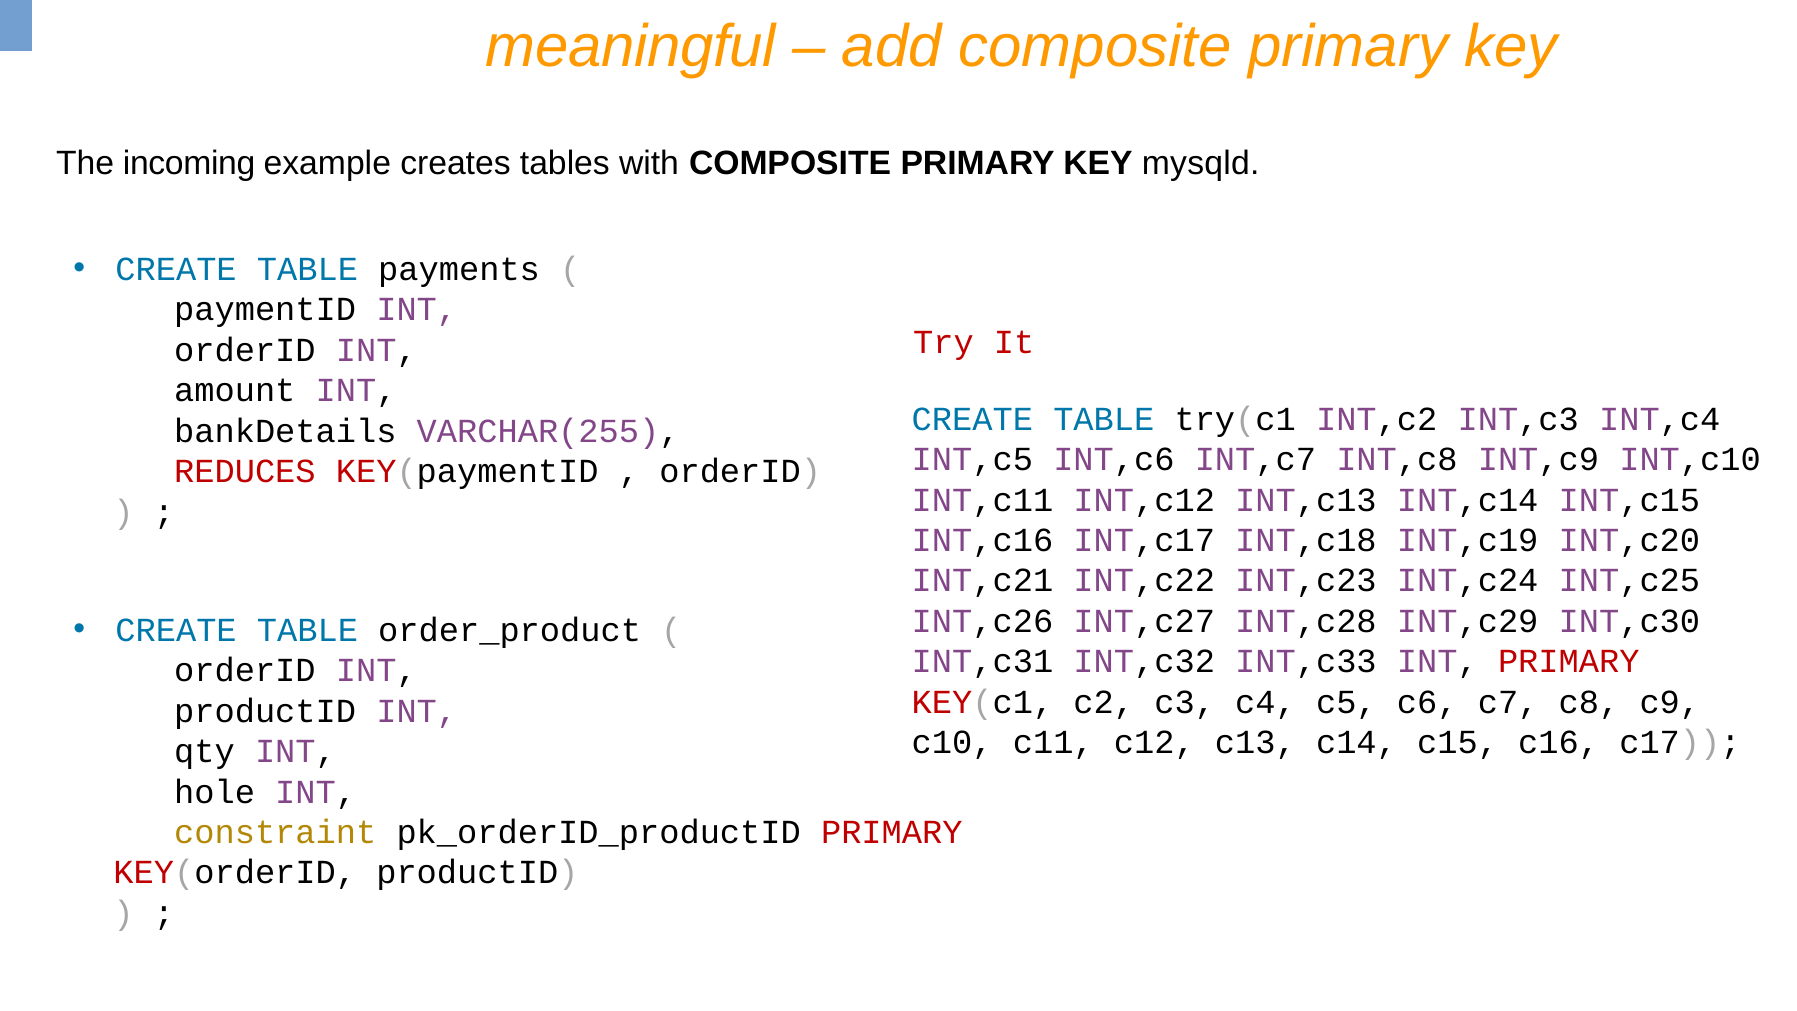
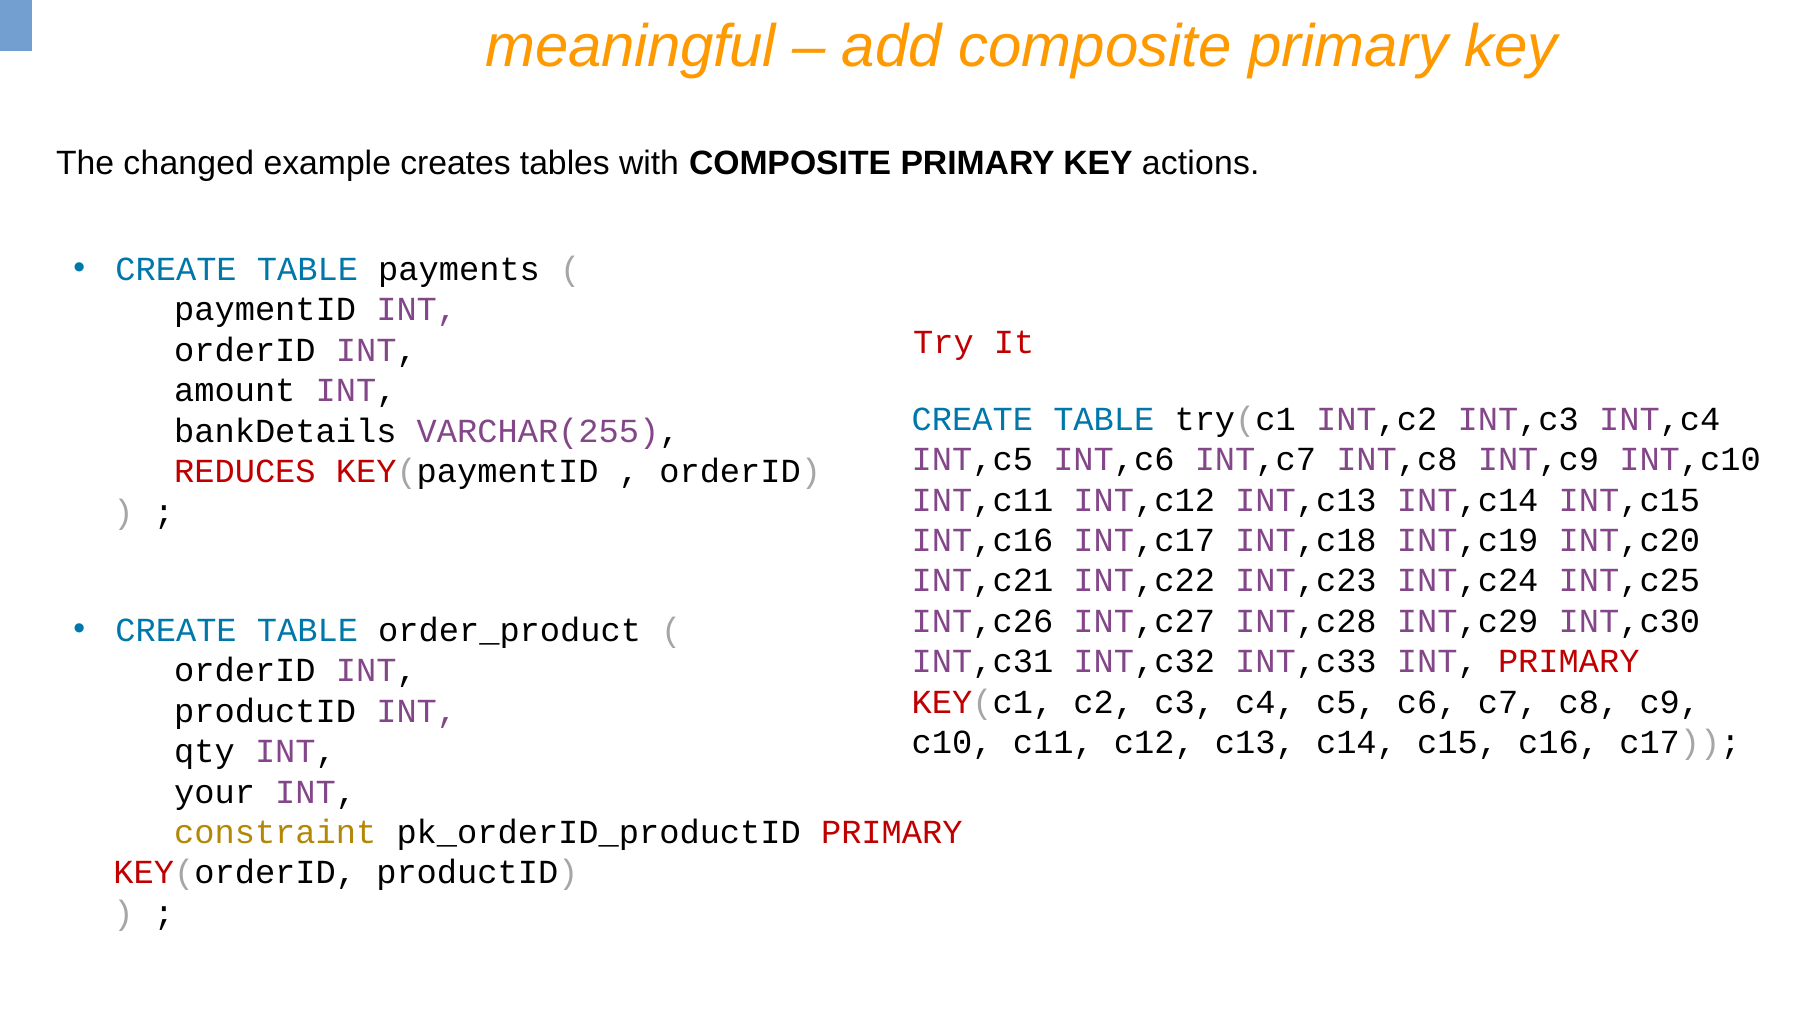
incoming: incoming -> changed (189, 163)
mysqld: mysqld -> actions (1201, 163)
hole: hole -> your (215, 792)
